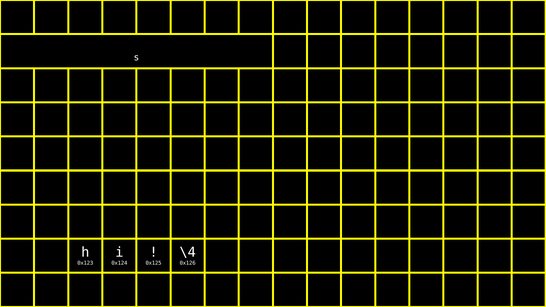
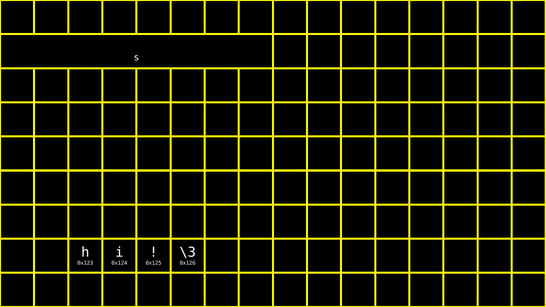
\4: \4 -> \3 (188, 252)
